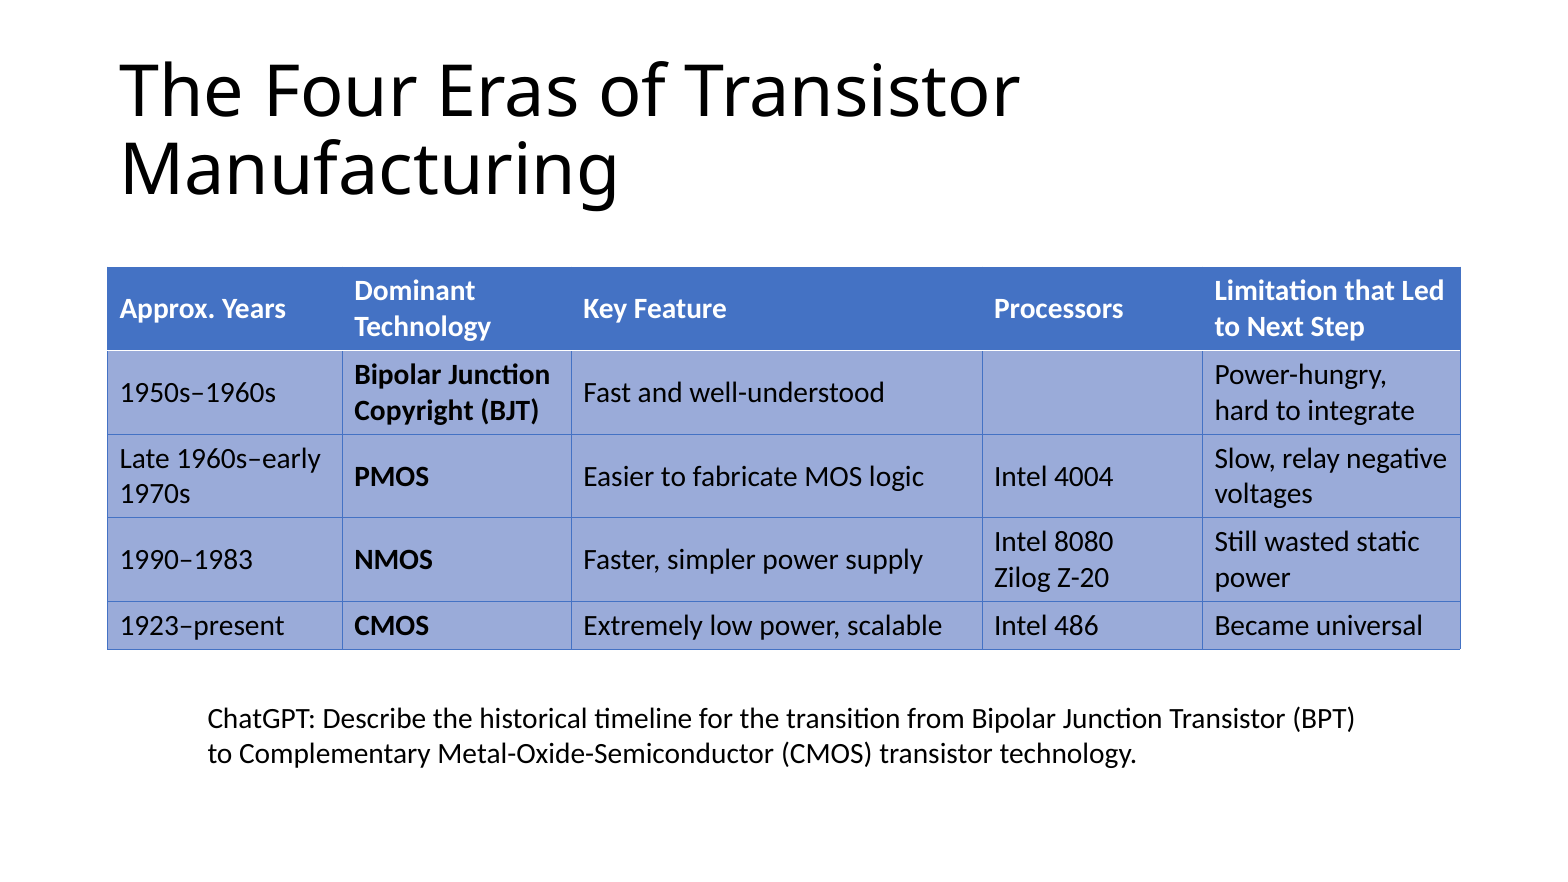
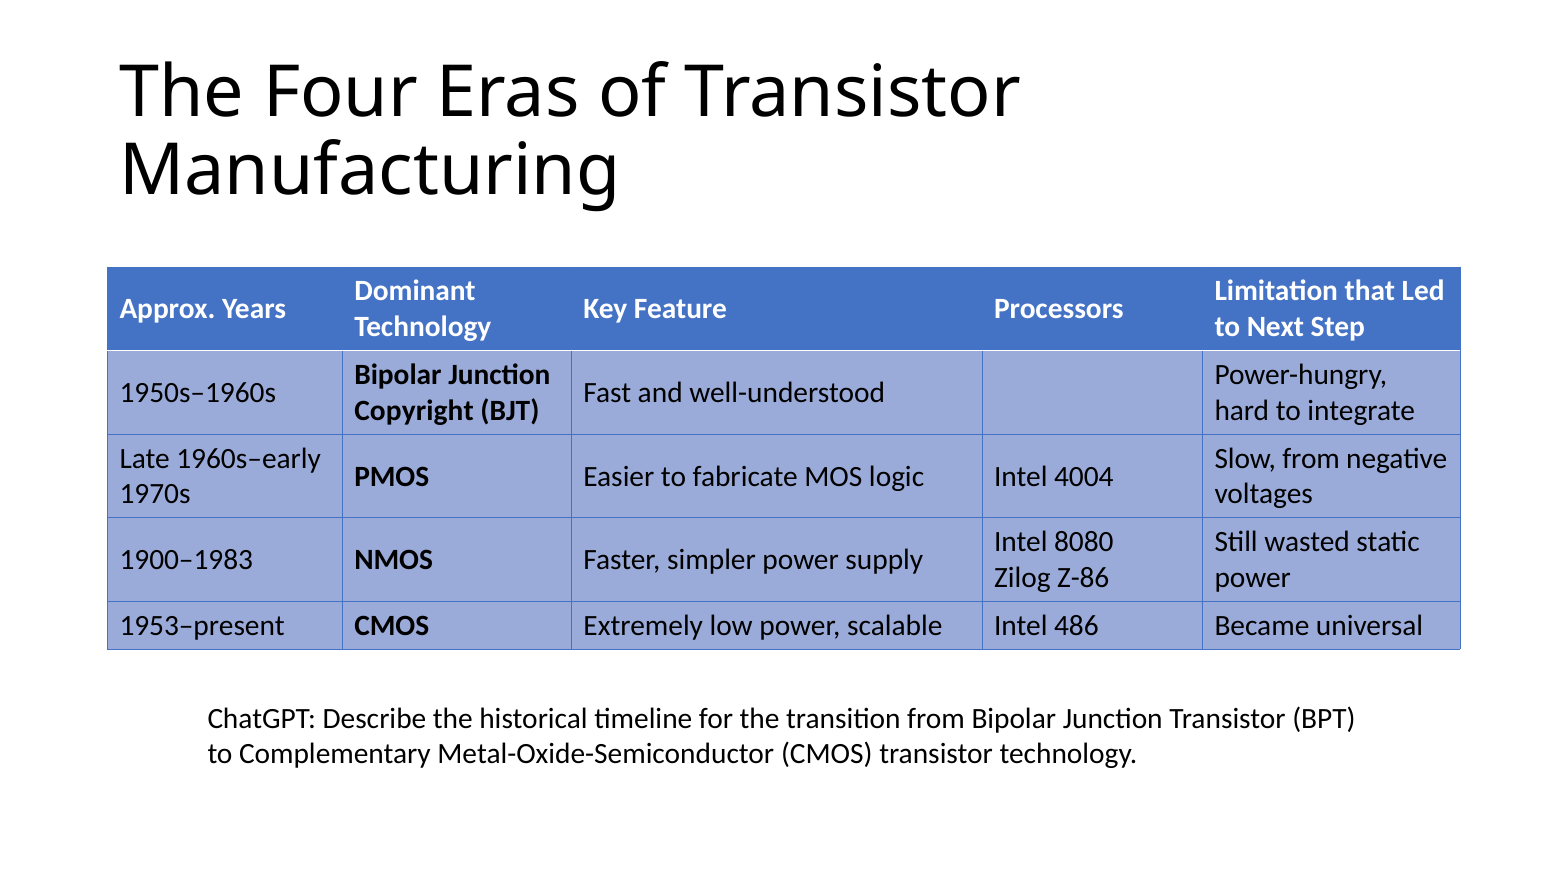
Slow relay: relay -> from (1311, 458)
1990–1983: 1990–1983 -> 1900–1983 (186, 560)
Z-20: Z-20 -> Z-86 (1083, 578)
1923–present: 1923–present -> 1953–present (202, 626)
